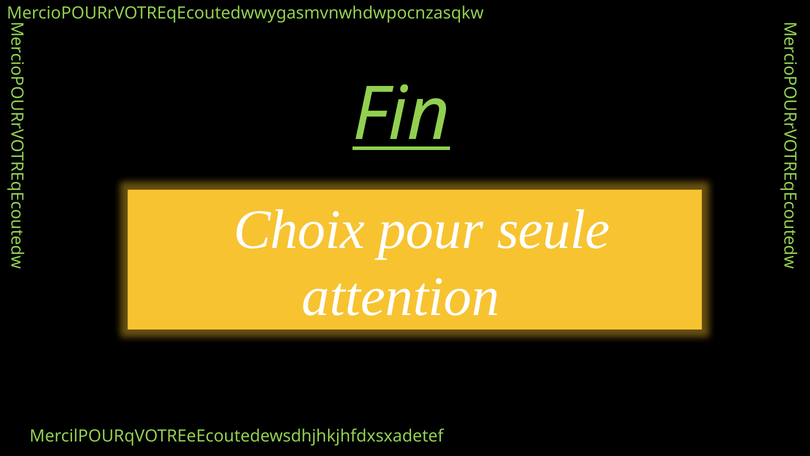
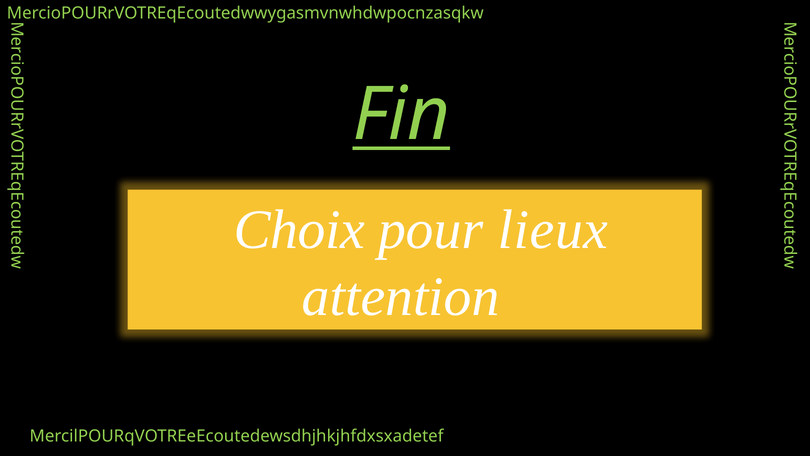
seule: seule -> lieux (553, 230)
